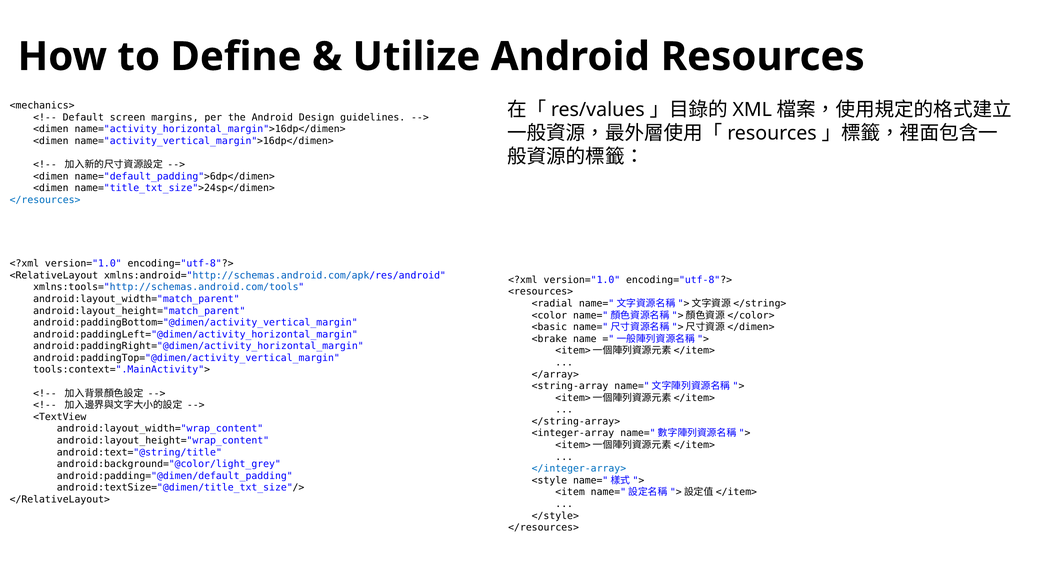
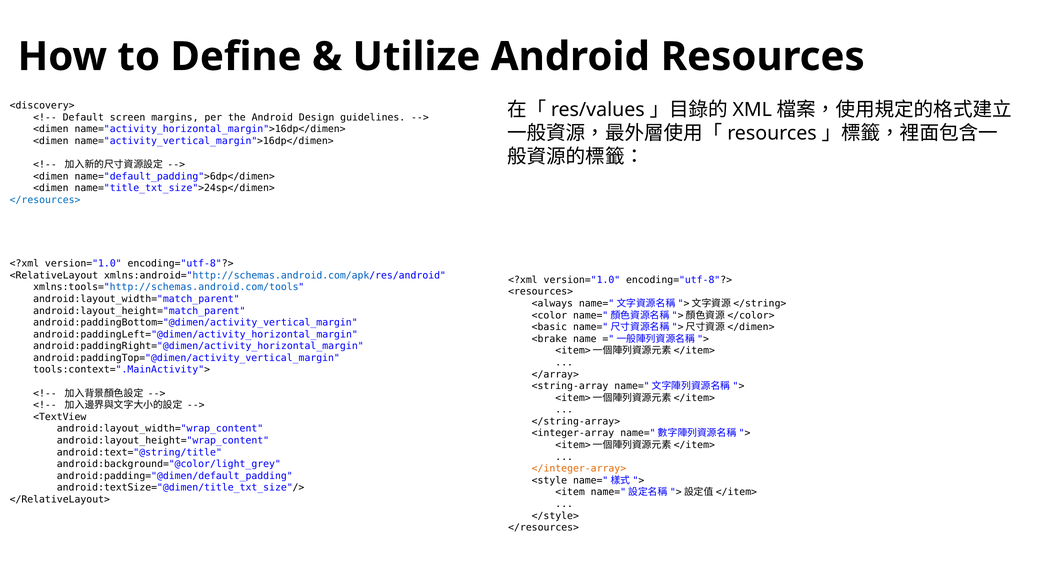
<mechanics>: <mechanics> -> <discovery> (42, 106)
<radial: <radial -> <always (552, 303)
</integer-array> colour: blue -> orange (579, 468)
